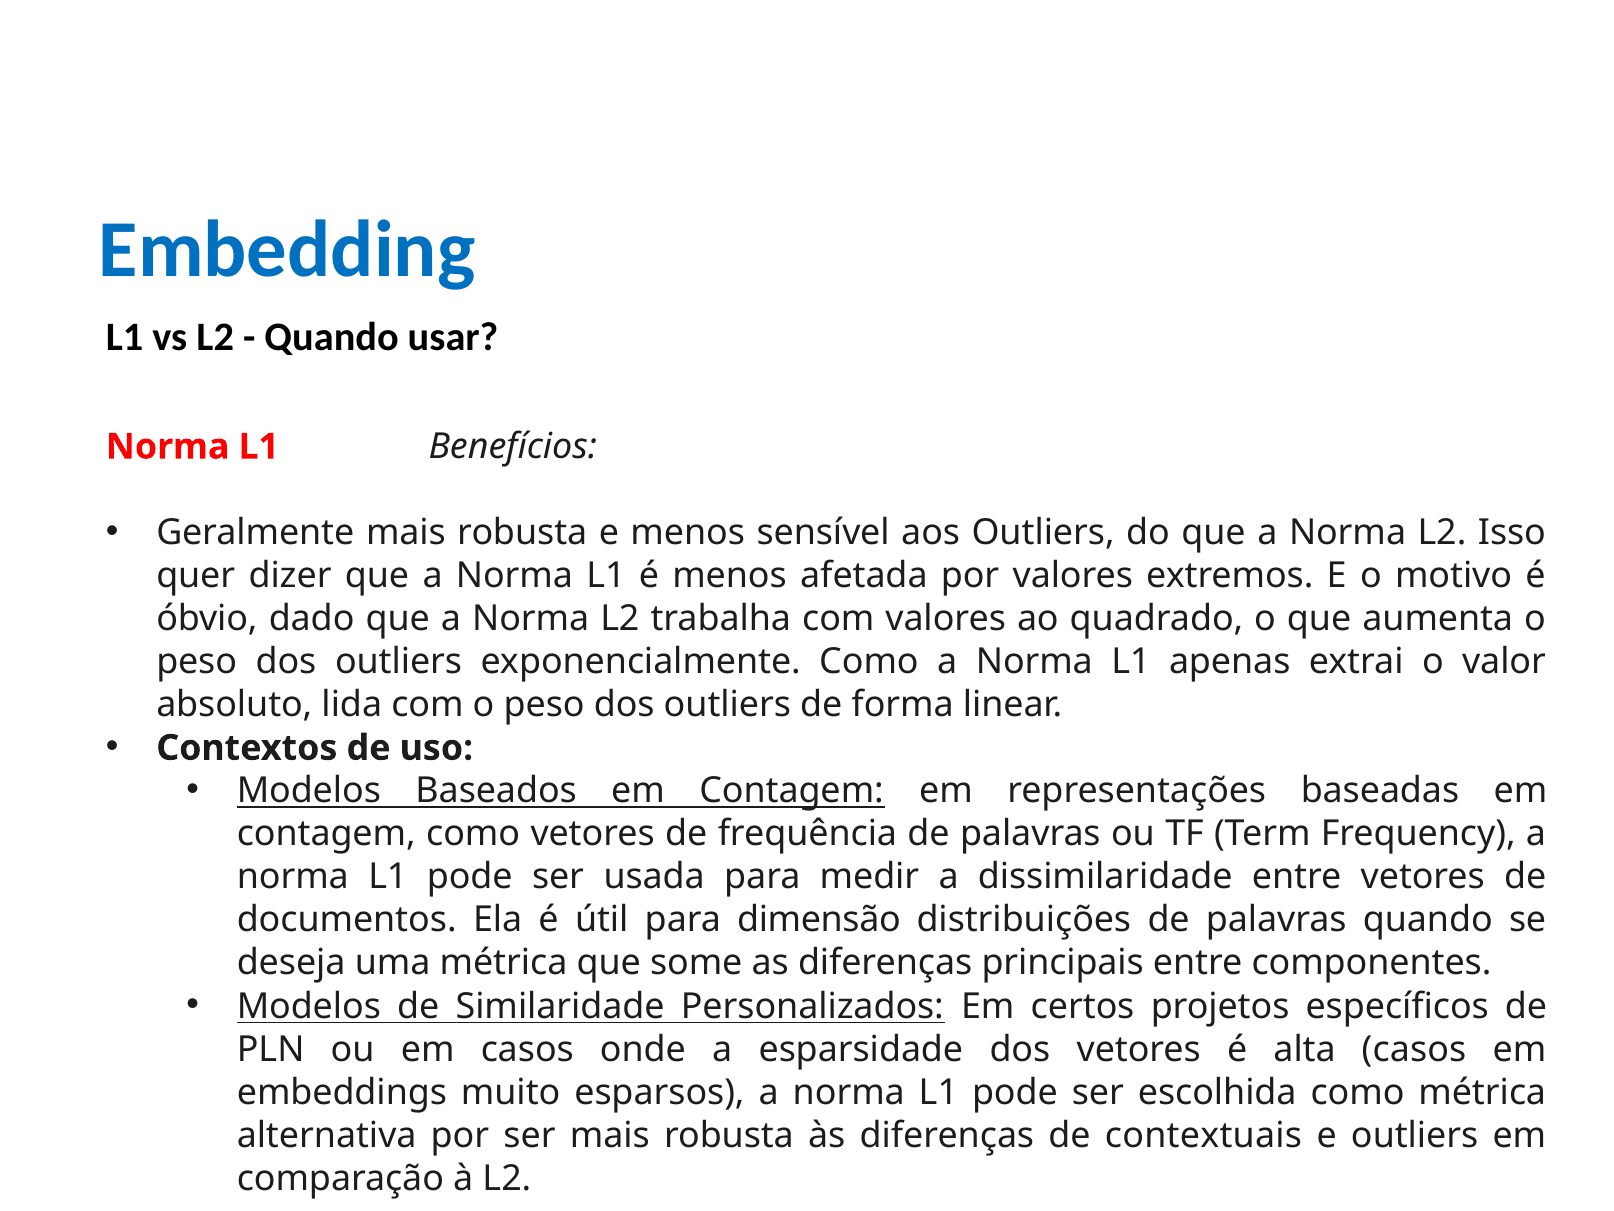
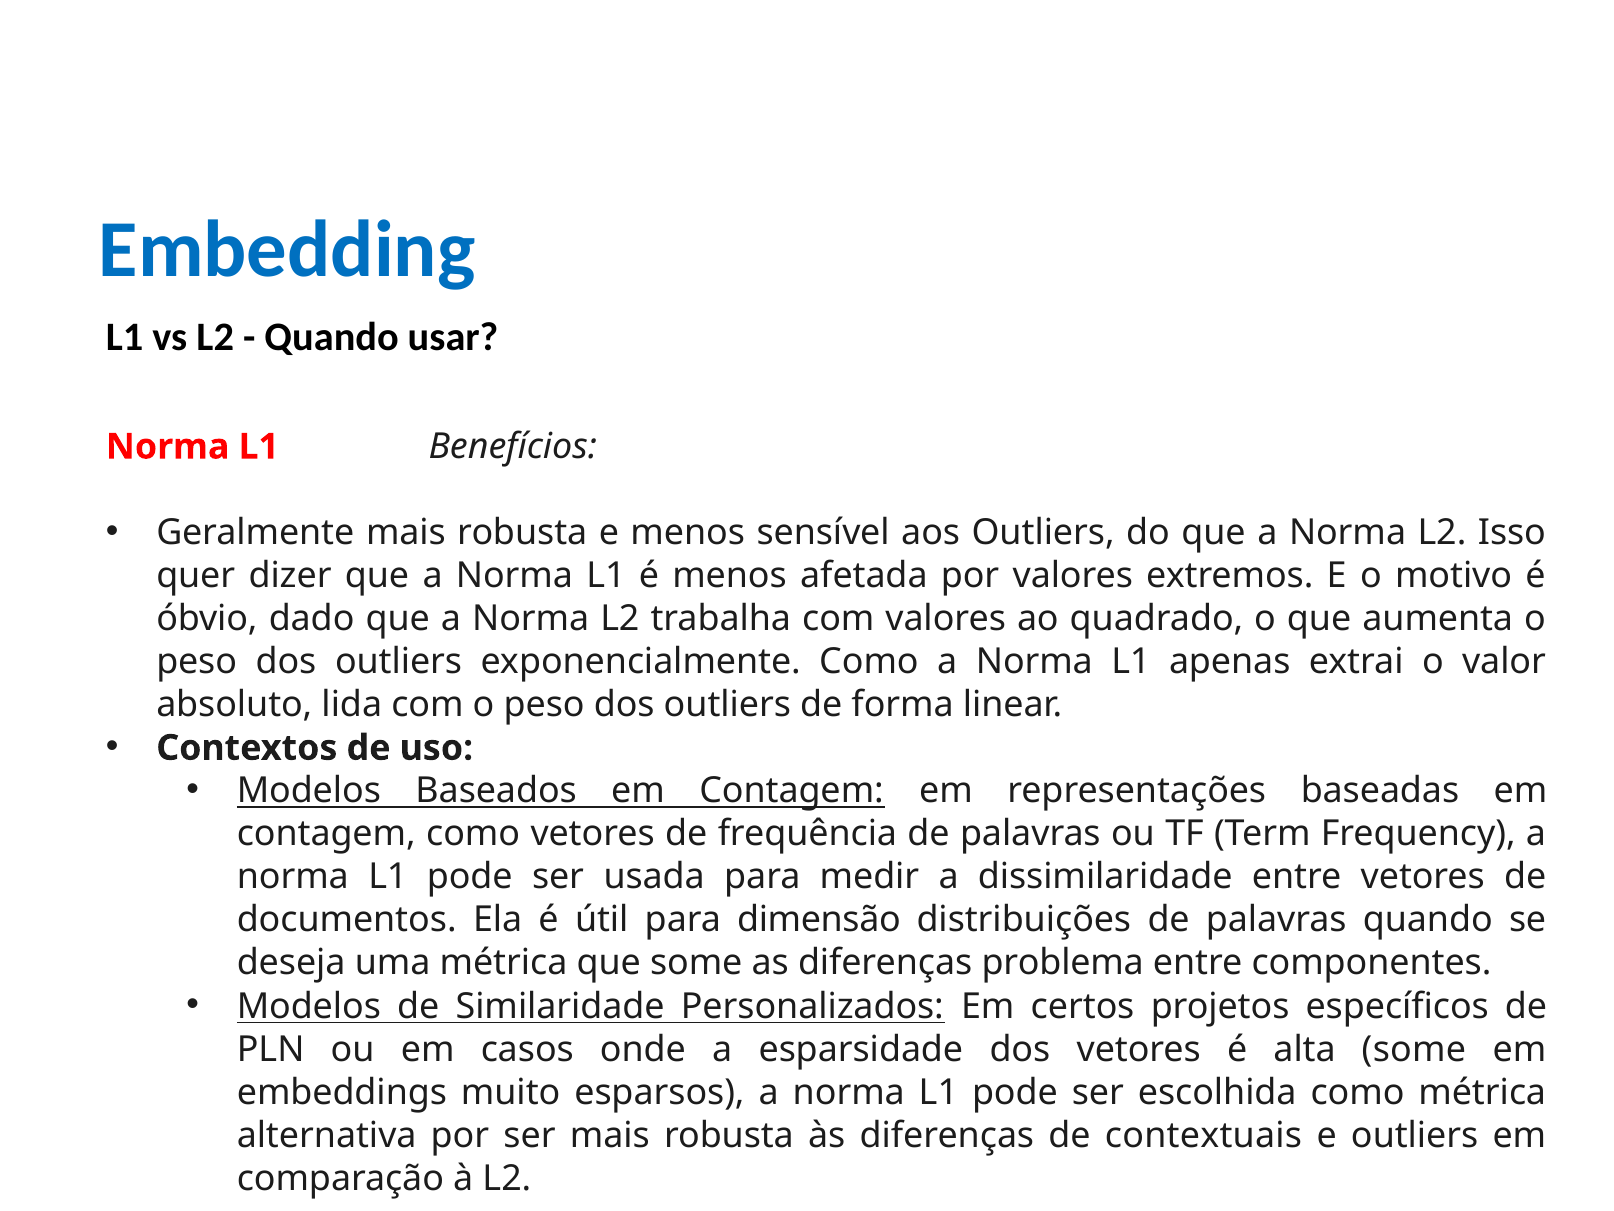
principais: principais -> problema (1063, 963)
alta casos: casos -> some (1414, 1049)
